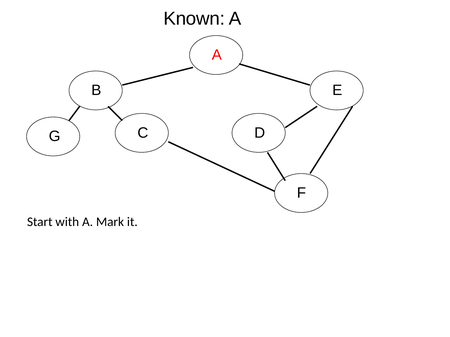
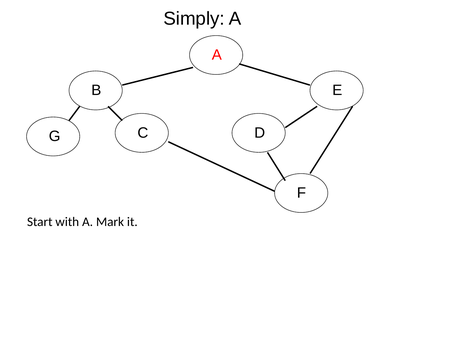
Known: Known -> Simply (194, 19)
